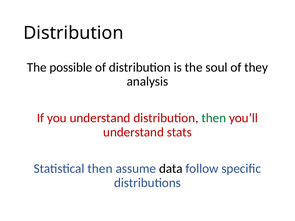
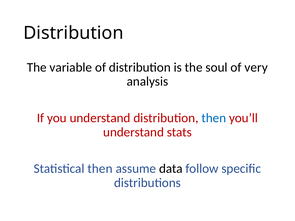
possible: possible -> variable (71, 67)
they: they -> very (256, 67)
then colour: green -> blue (214, 118)
